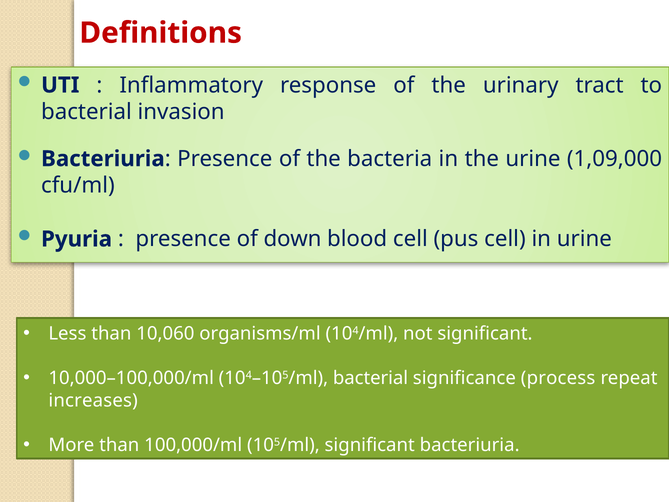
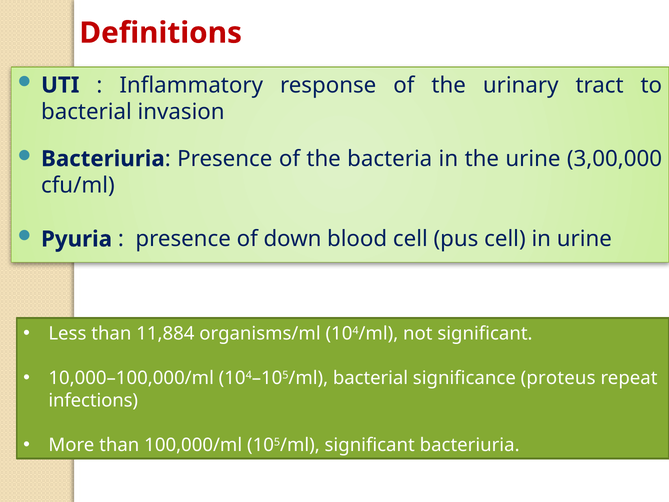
1,09,000: 1,09,000 -> 3,00,000 (615, 159)
10,060: 10,060 -> 11,884 (165, 333)
process: process -> proteus (558, 378)
increases: increases -> infections (93, 400)
